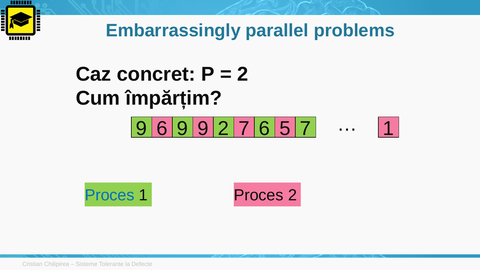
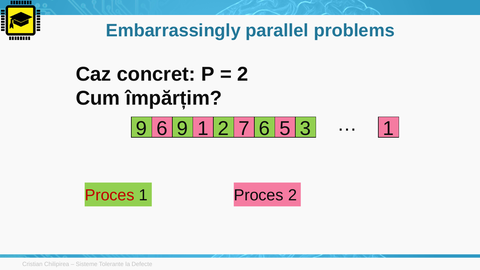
9 9: 9 -> 1 (203, 129)
5 7: 7 -> 3 (306, 129)
Proces colour: blue -> red (110, 195)
